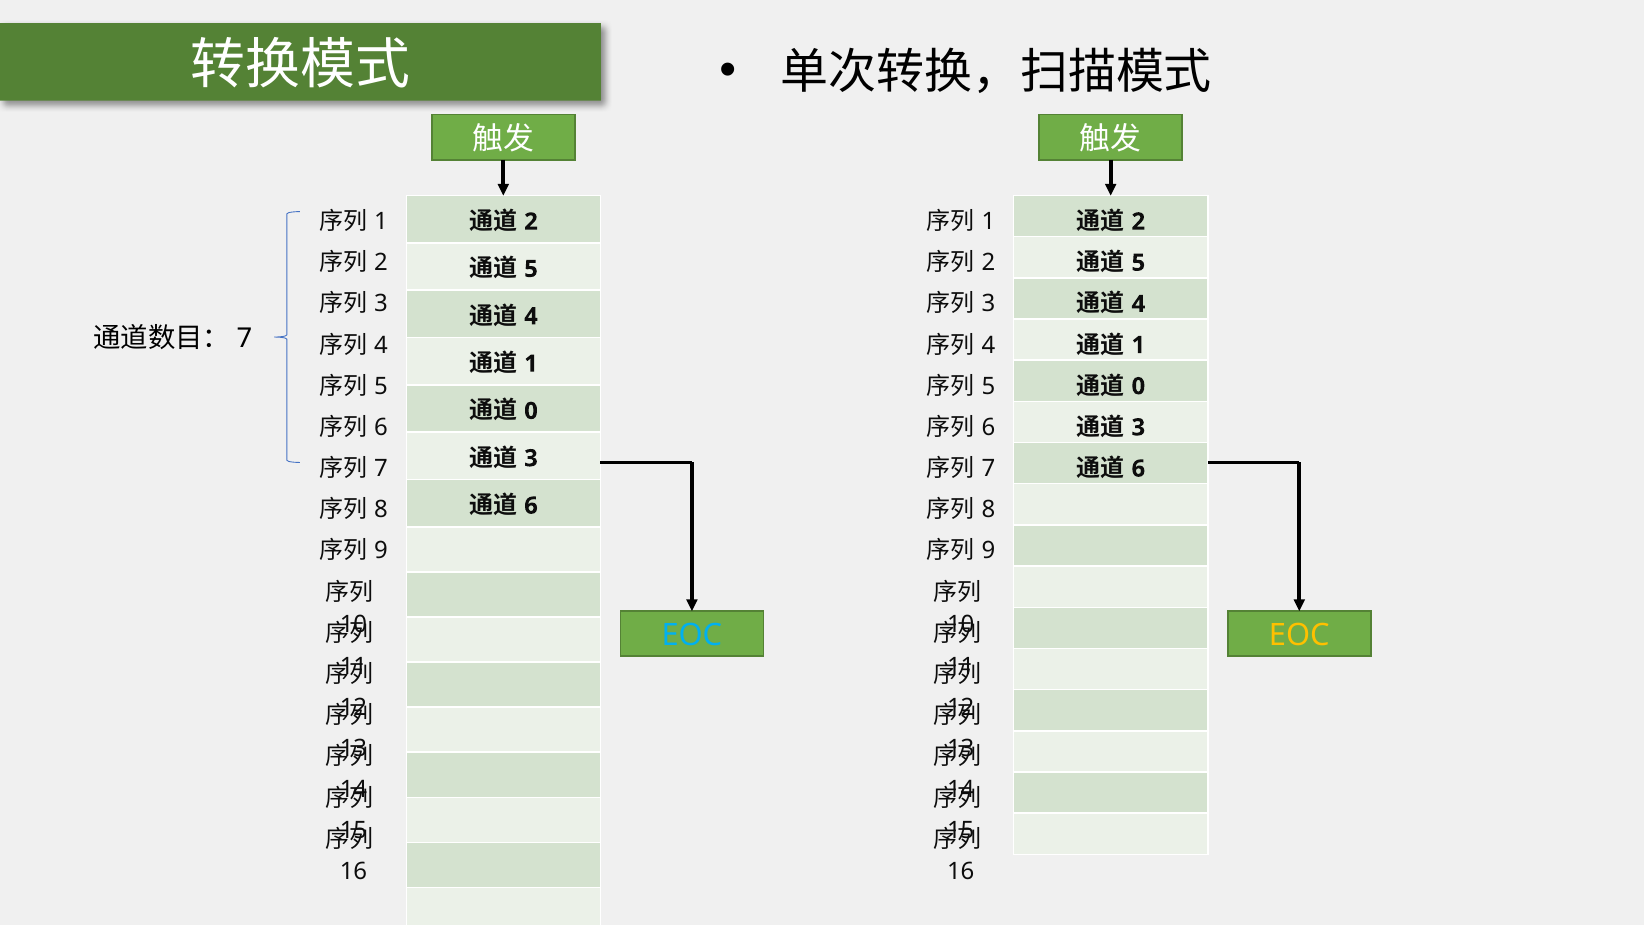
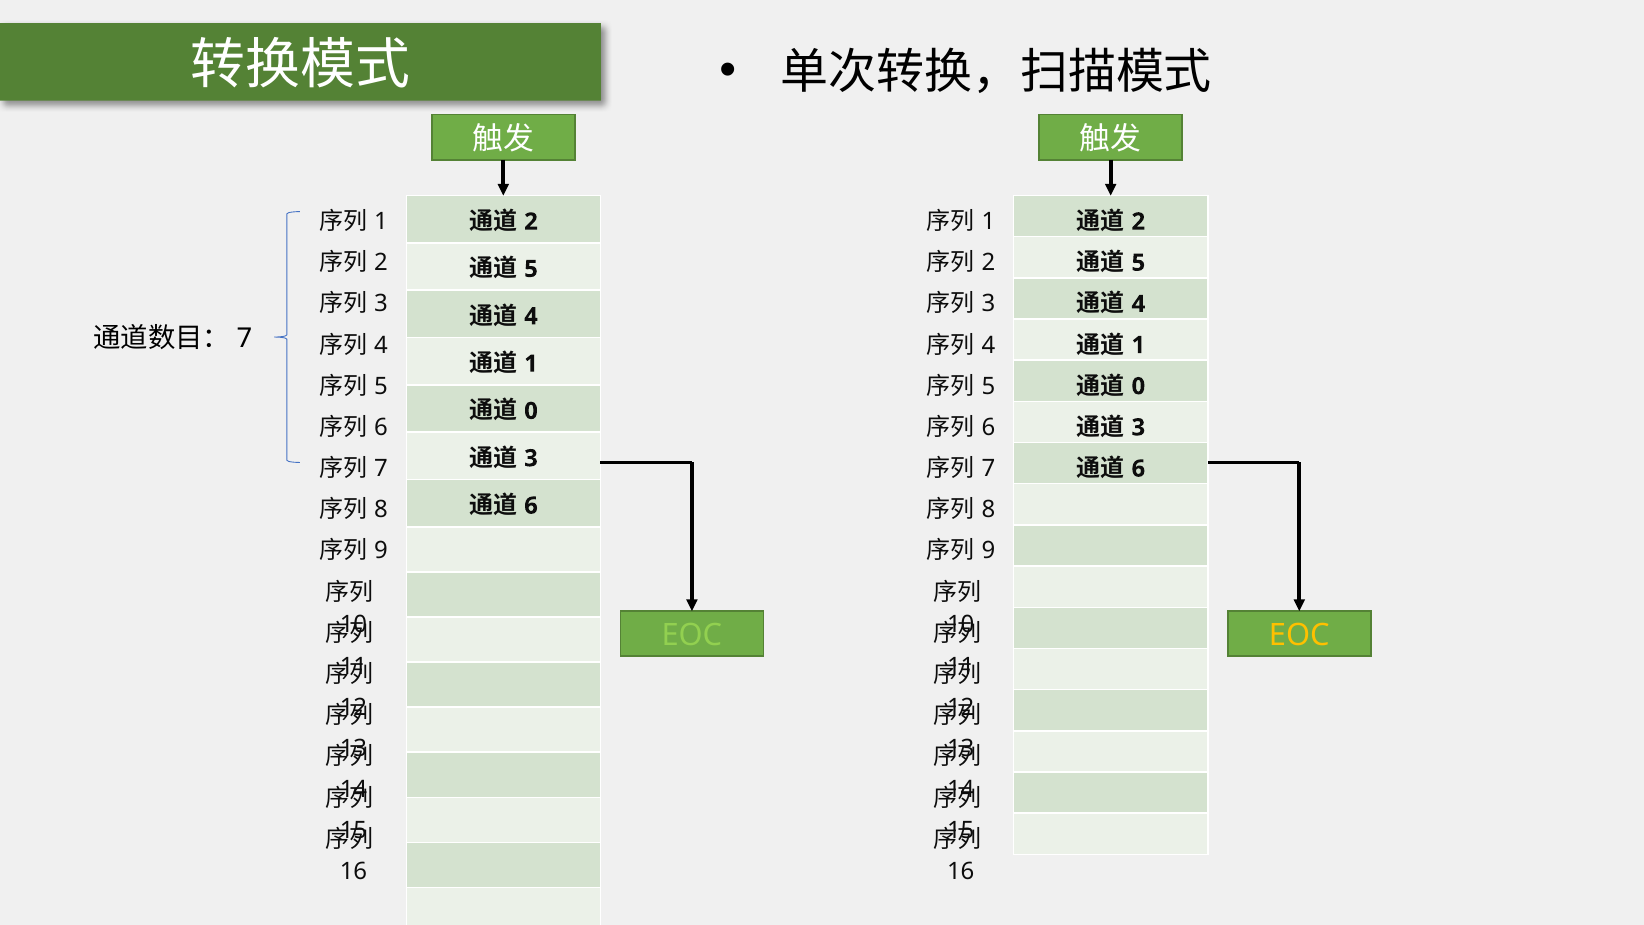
EOC colour: light blue -> light green (692, 636)
